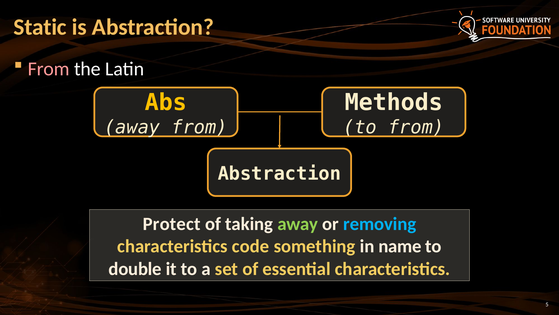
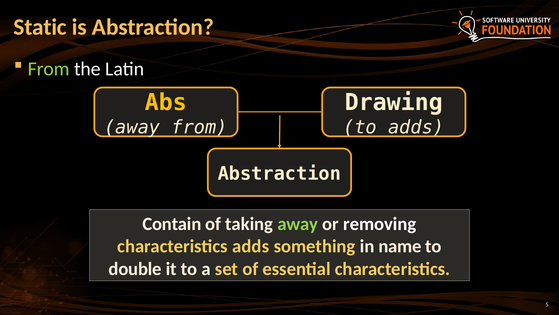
From colour: pink -> light green (49, 69)
Methods: Methods -> Drawing (394, 102)
to from: from -> adds (416, 127)
Protect: Protect -> Contain (172, 224)
removing colour: light blue -> white (380, 224)
characteristics code: code -> adds (251, 246)
